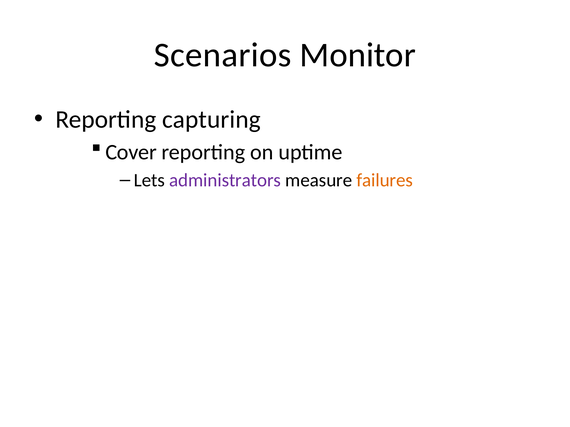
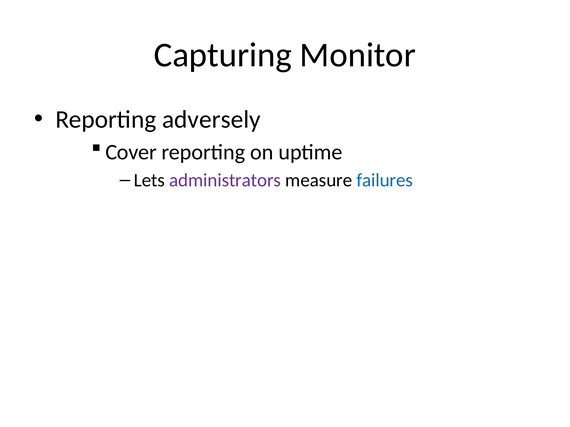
Scenarios: Scenarios -> Capturing (223, 55)
capturing: capturing -> adversely (211, 120)
failures colour: orange -> blue (385, 181)
